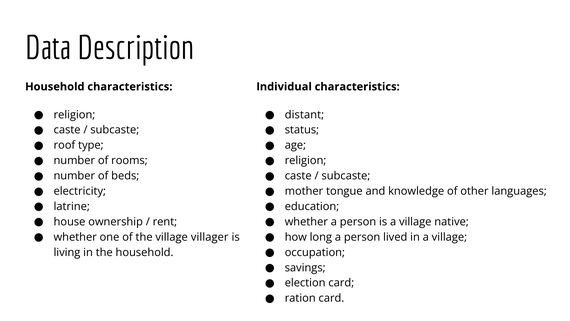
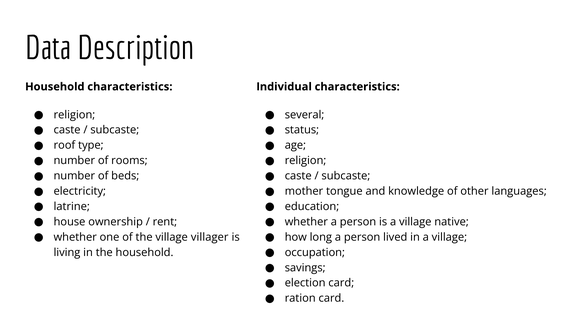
distant: distant -> several (305, 115)
